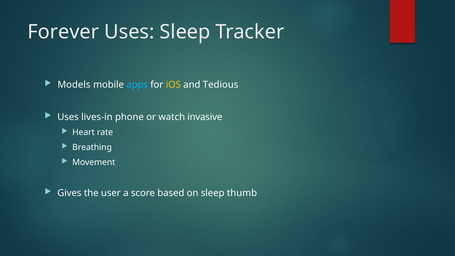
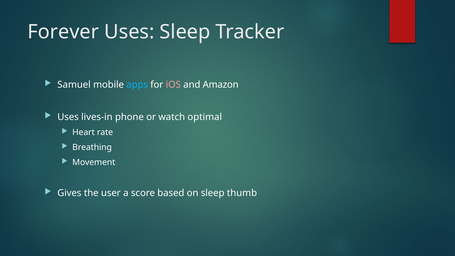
Models: Models -> Samuel (74, 85)
iOS colour: yellow -> pink (173, 85)
Tedious: Tedious -> Amazon (221, 85)
invasive: invasive -> optimal (205, 117)
